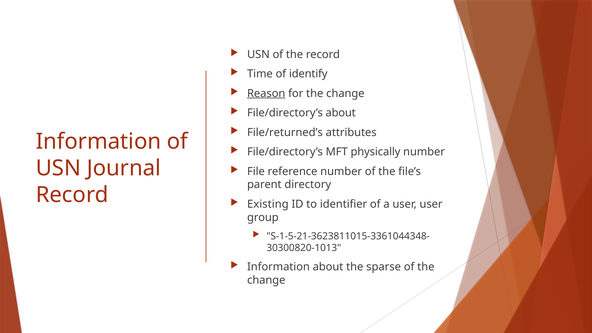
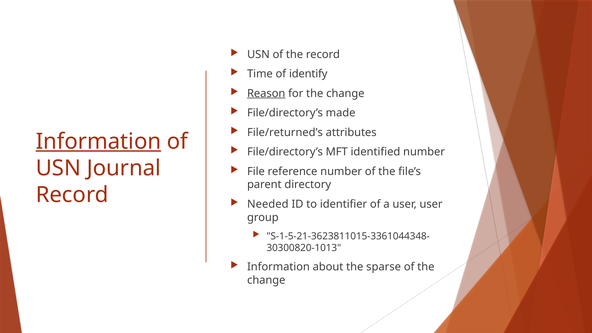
File/directory’s about: about -> made (341, 113)
Information underline: none -> present (98, 141)
physically: physically -> identified (375, 152)
Existing: Existing -> Needed (268, 204)
